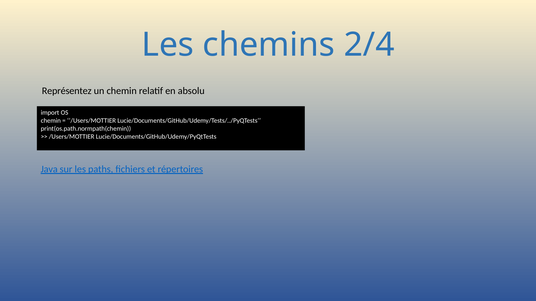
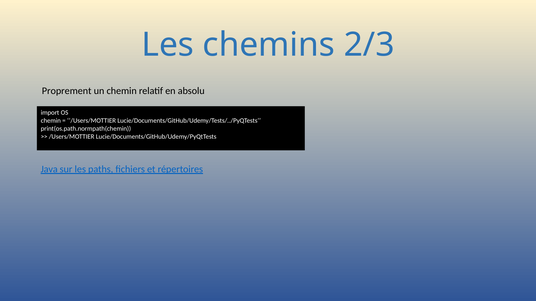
2/4: 2/4 -> 2/3 (369, 45)
Représentez: Représentez -> Proprement (67, 91)
